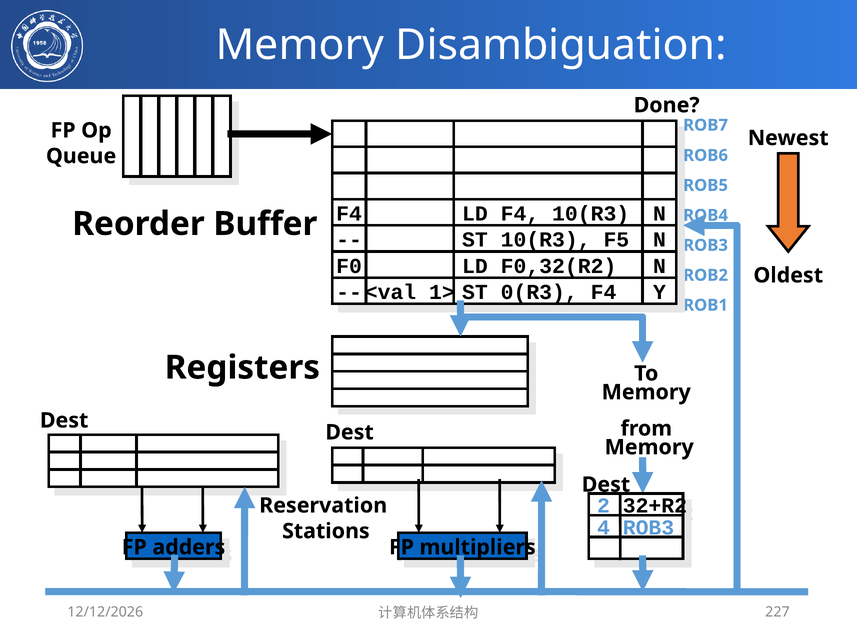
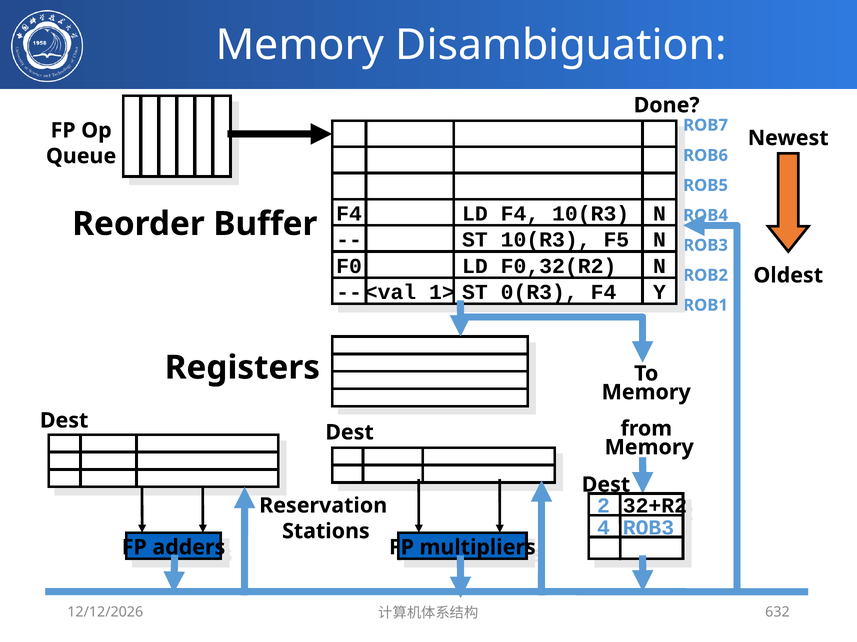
227: 227 -> 632 (777, 613)
